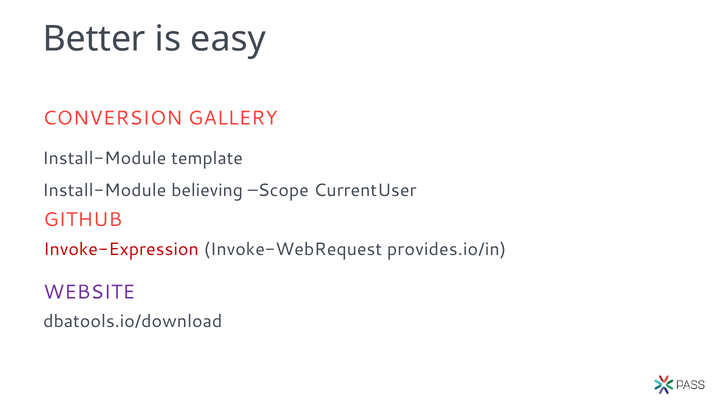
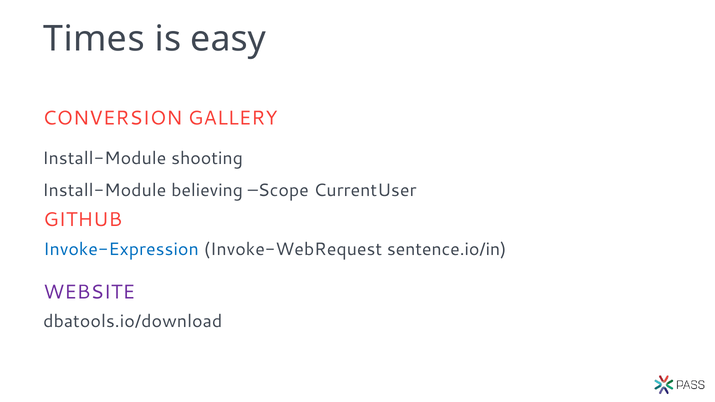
Better: Better -> Times (94, 39)
template: template -> shooting (207, 158)
Invoke-Expression colour: red -> blue (121, 249)
provides.io/in: provides.io/in -> sentence.io/in (447, 249)
